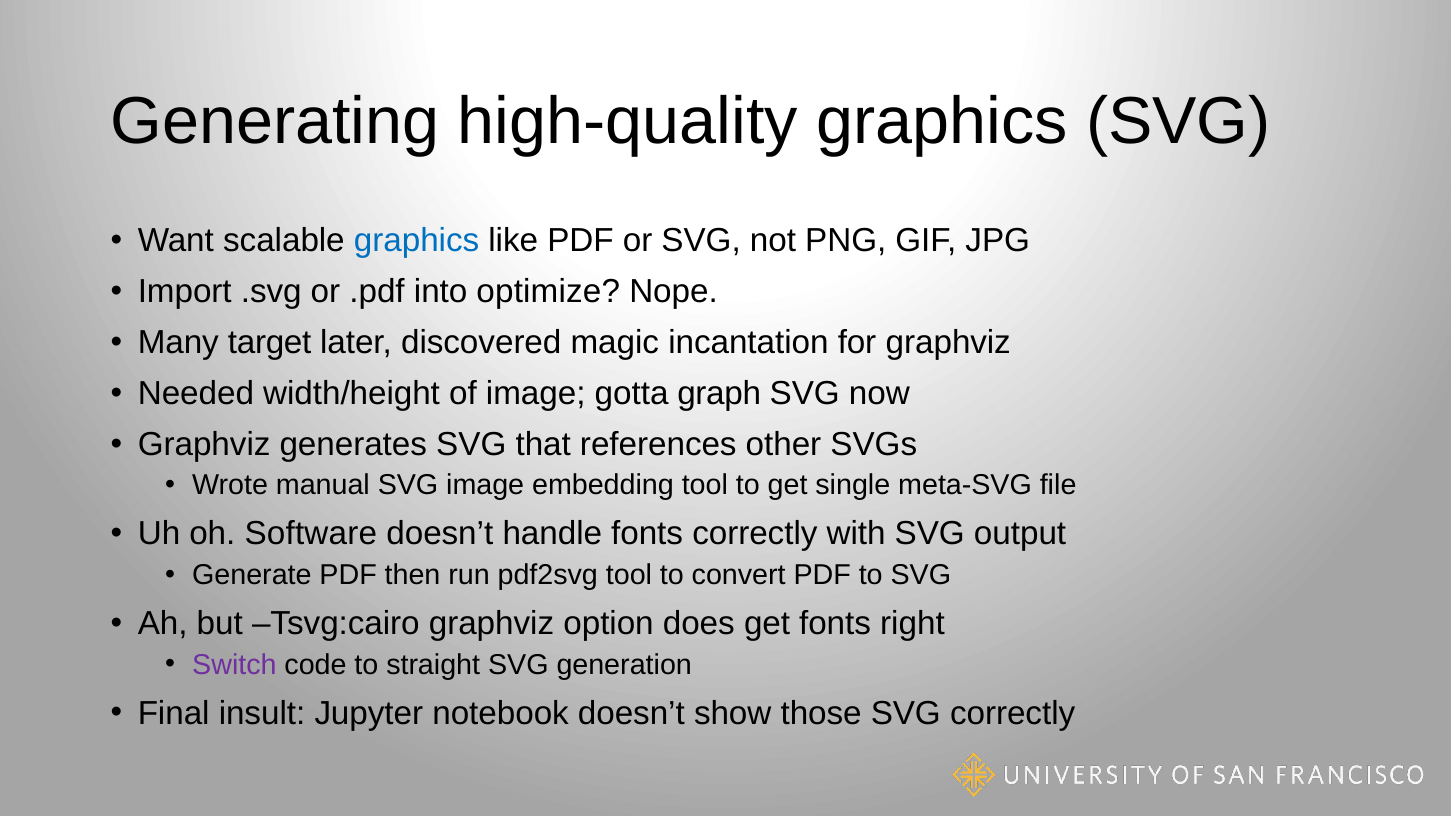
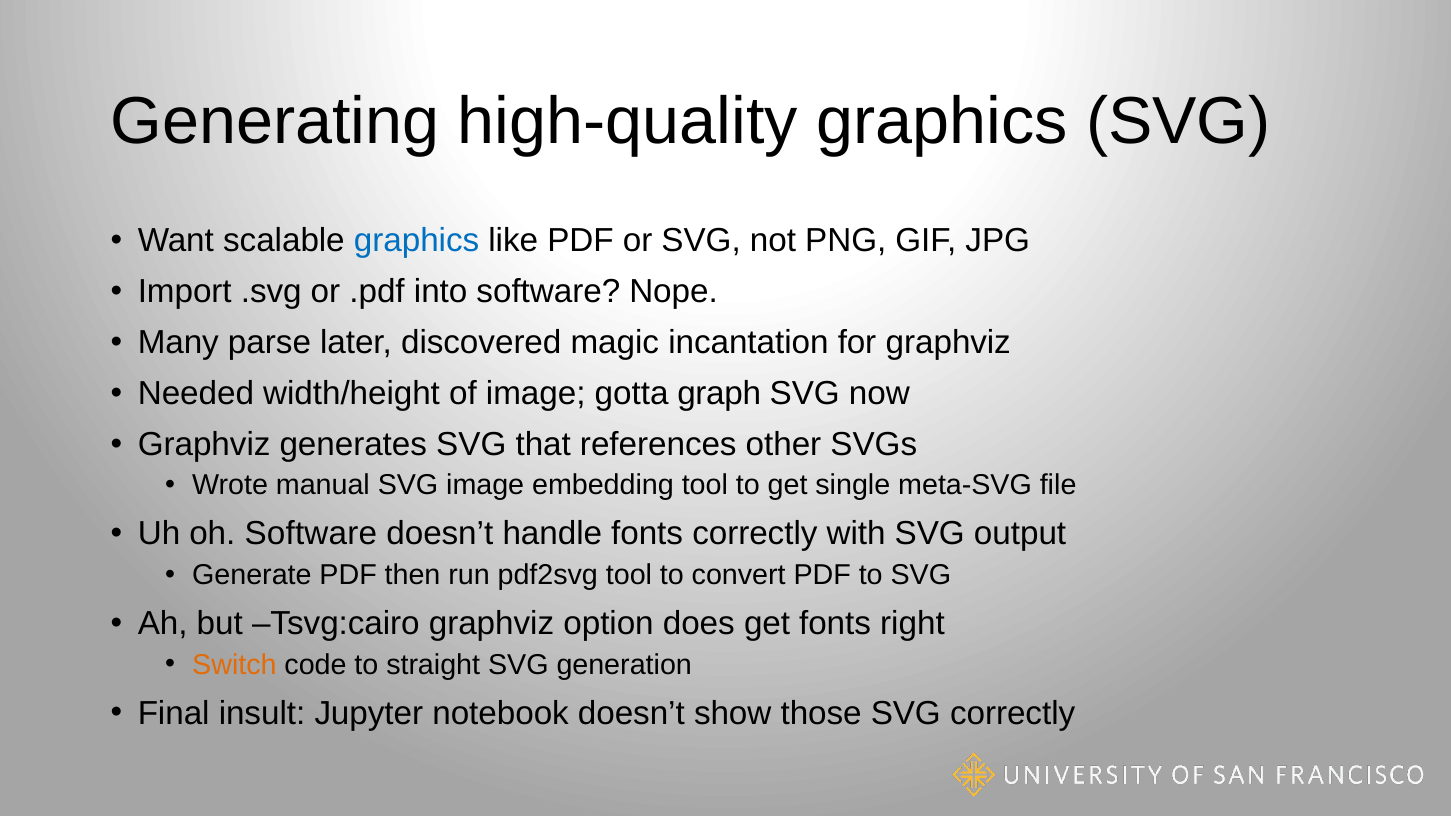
into optimize: optimize -> software (548, 291)
target: target -> parse (269, 342)
Switch colour: purple -> orange (234, 665)
